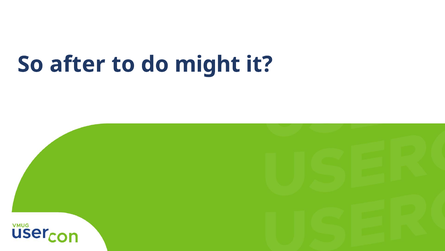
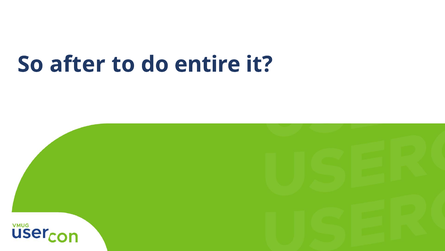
might: might -> entire (207, 64)
